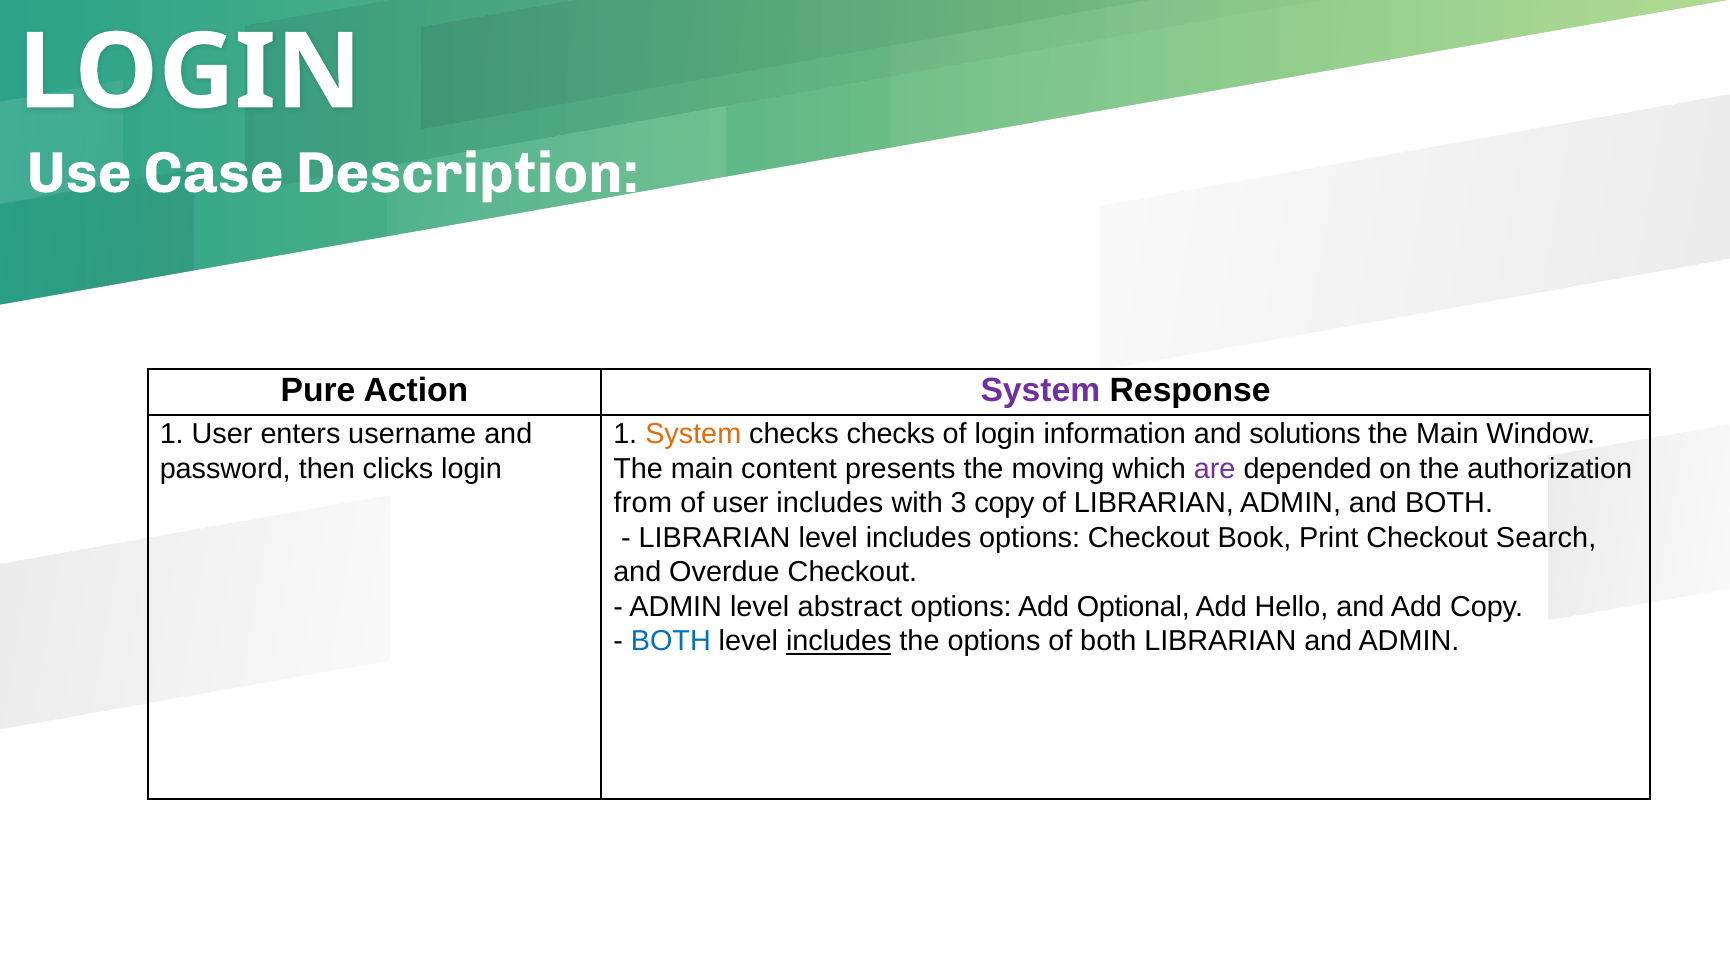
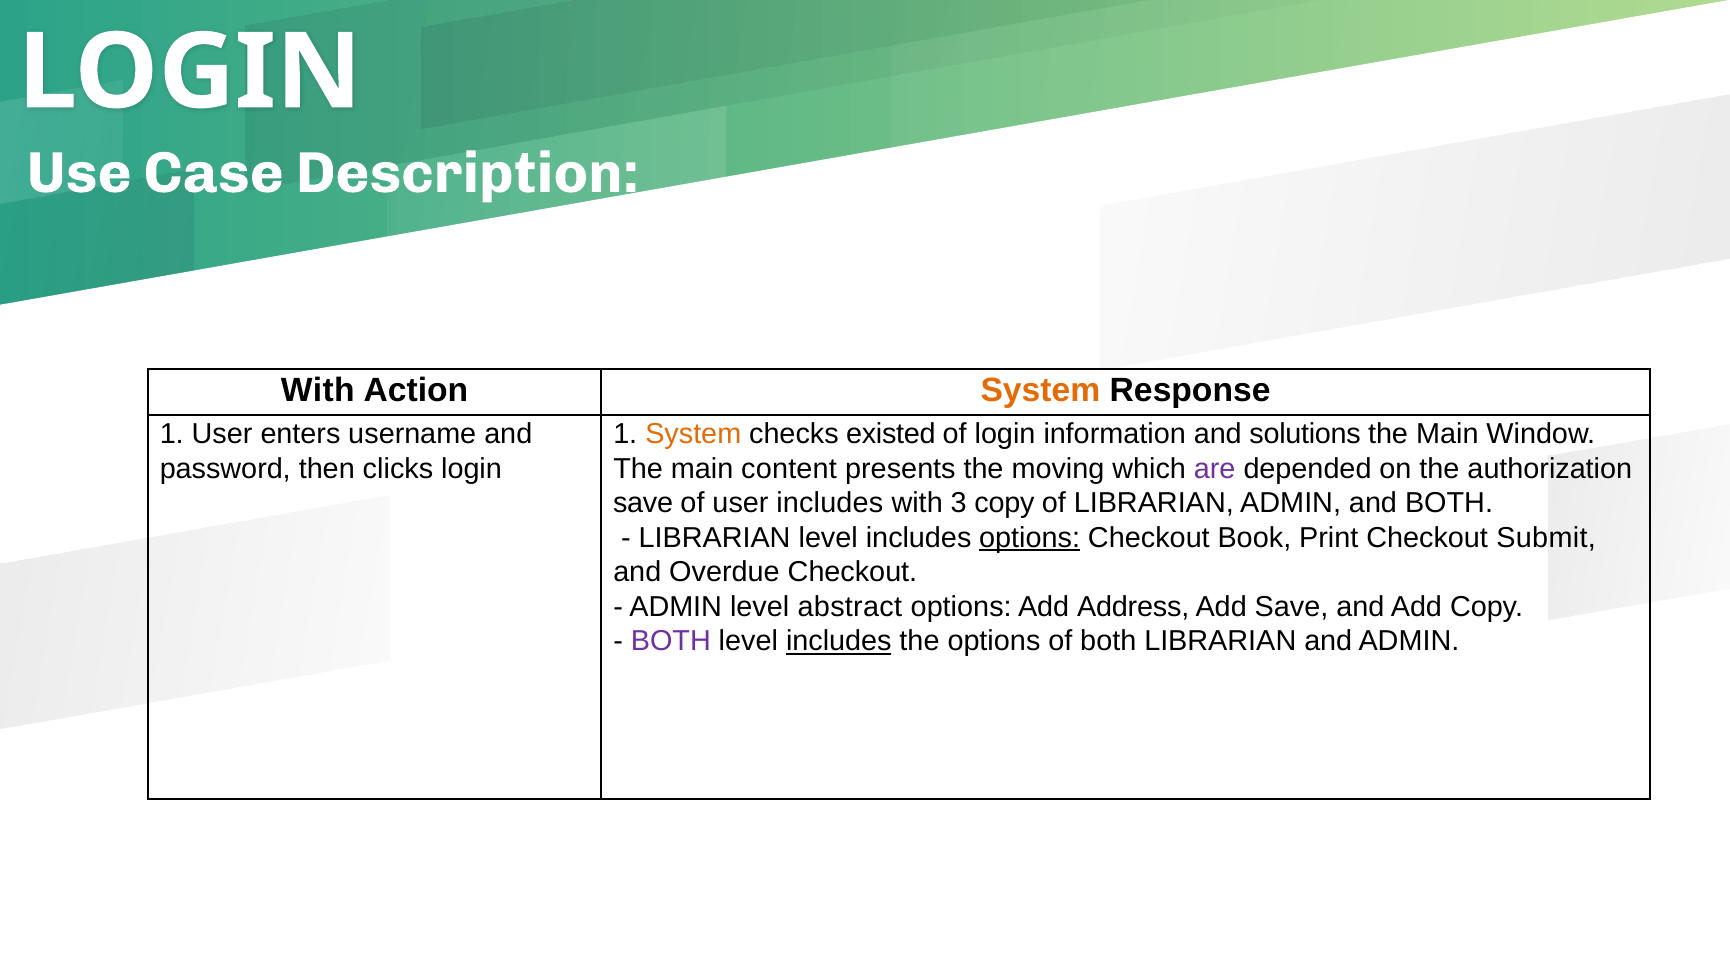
Pure: Pure -> With (318, 391)
System colour: purple -> orange (1040, 391)
checks checks: checks -> existed (891, 434)
from: from -> save (643, 503)
options underline: none -> present (1030, 538)
Search: Search -> Submit (1546, 538)
Optional: Optional -> Address (1133, 607)
Add Hello: Hello -> Save (1291, 607)
BOTH colour: blue -> purple (671, 641)
